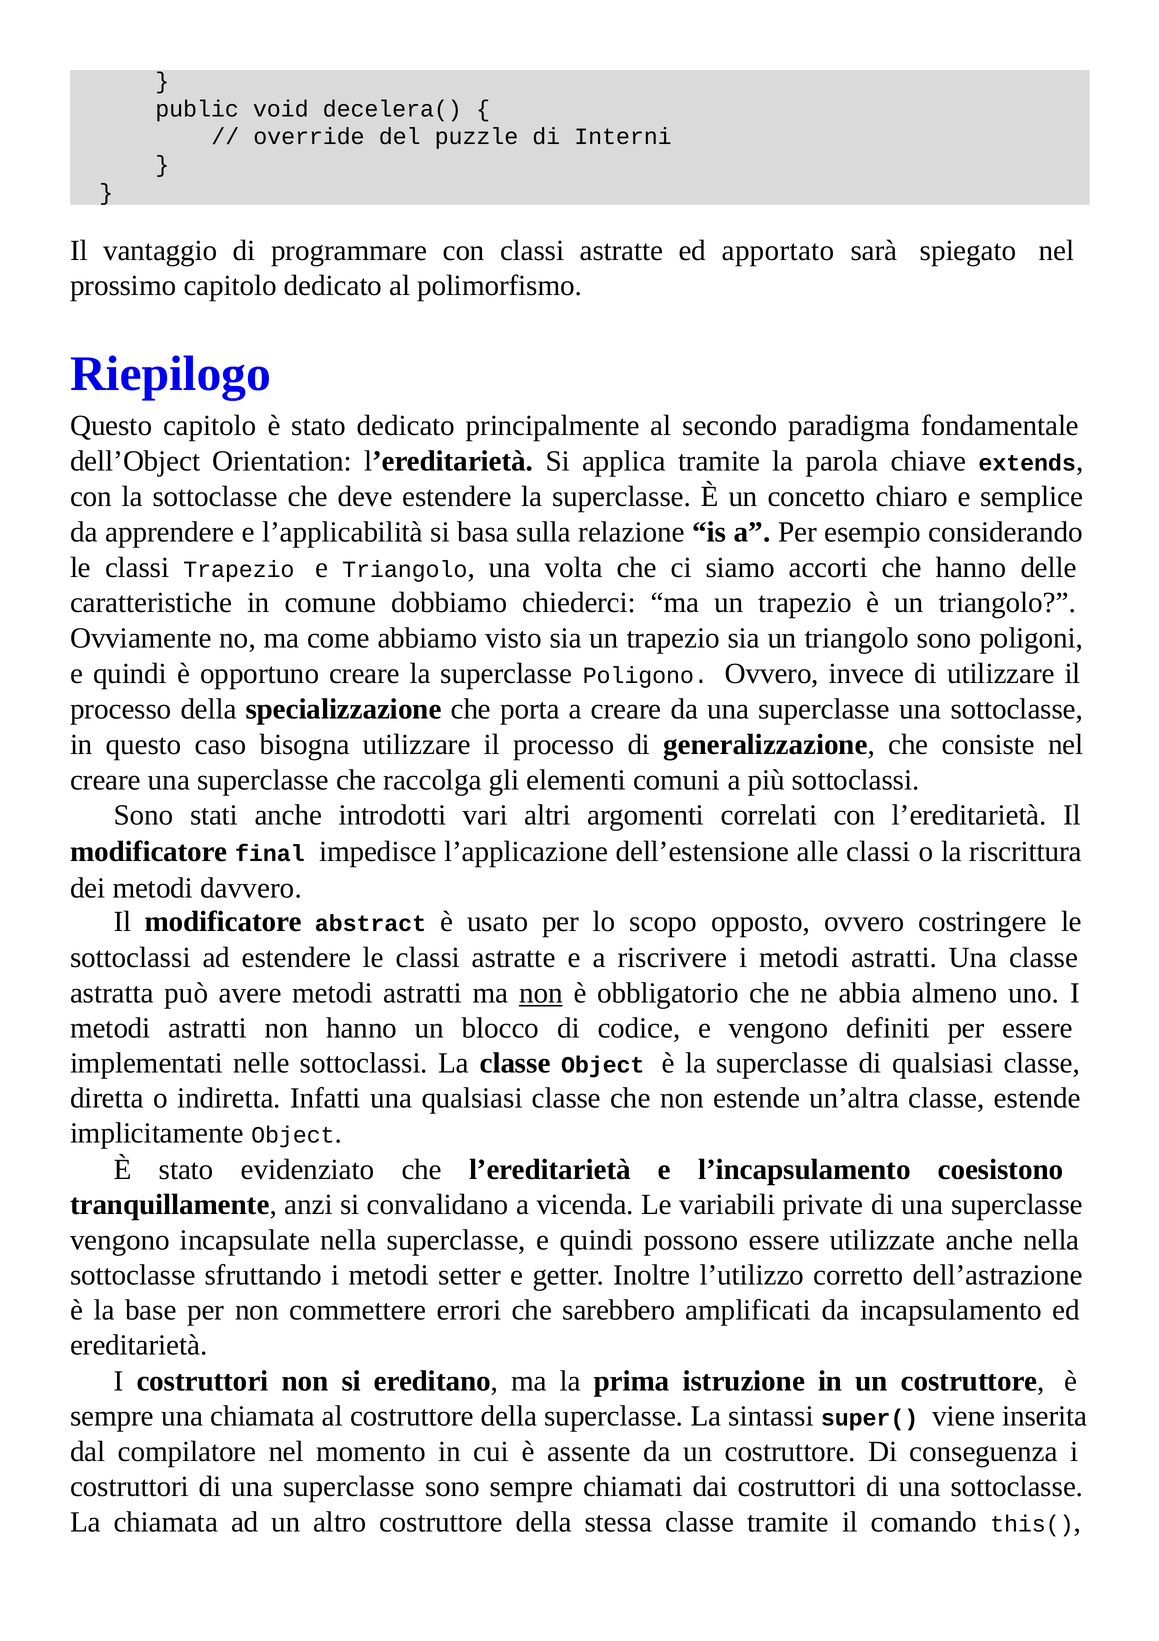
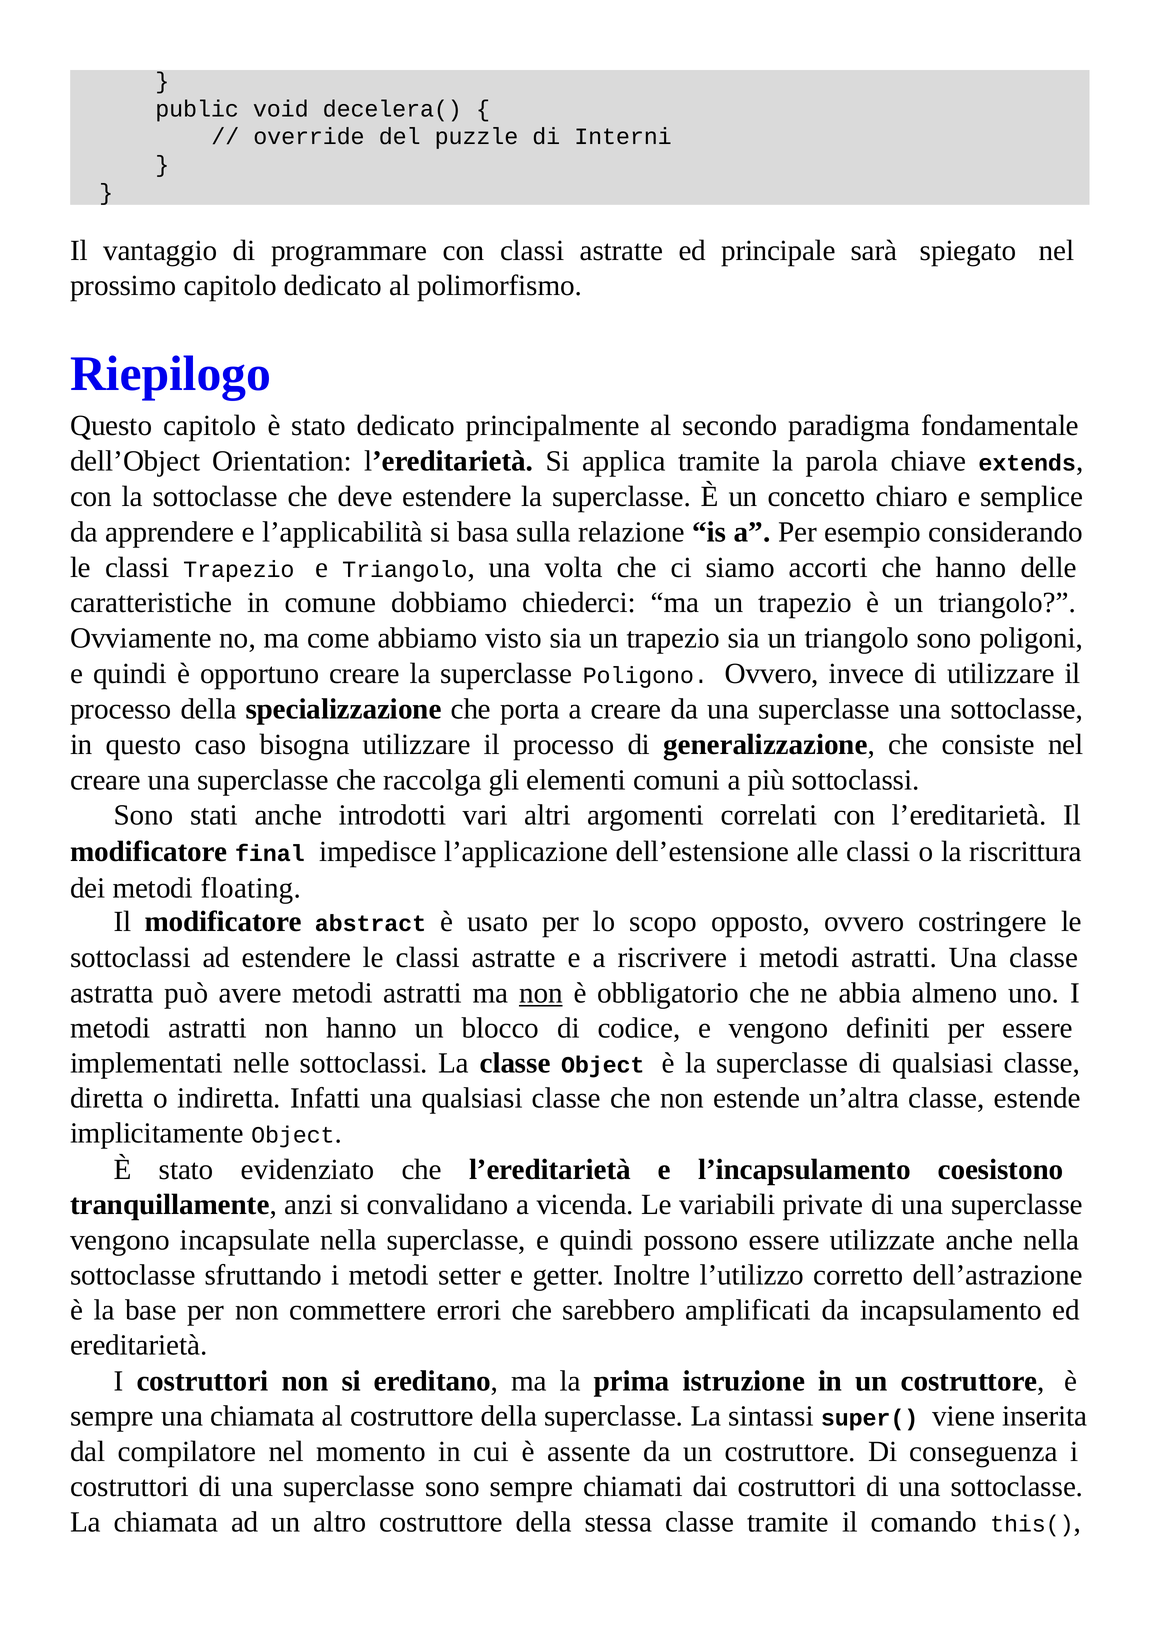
apportato: apportato -> principale (778, 250)
davvero: davvero -> floating (251, 888)
